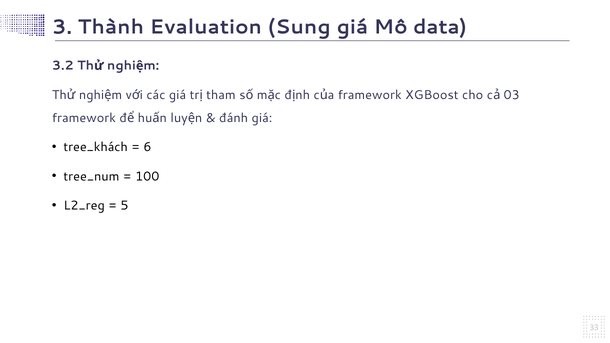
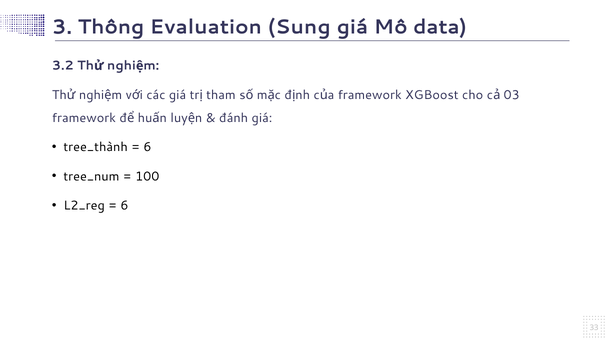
Thành: Thành -> Thông (111, 27)
tree_khách: tree_khách -> tree_thành (96, 147)
5: 5 -> 6 (125, 206)
